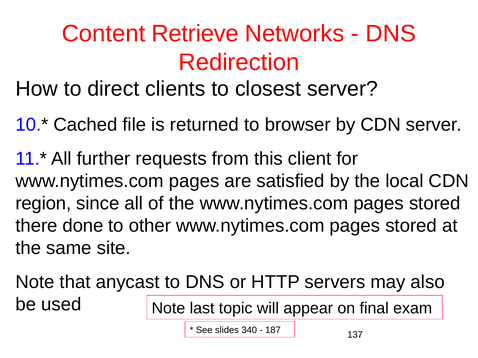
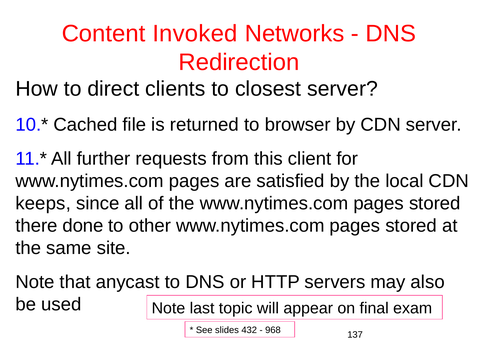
Retrieve: Retrieve -> Invoked (195, 34)
region: region -> keeps (43, 204)
340: 340 -> 432 (249, 330)
187: 187 -> 968 (273, 330)
